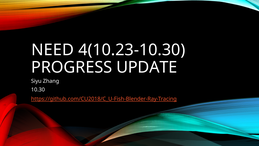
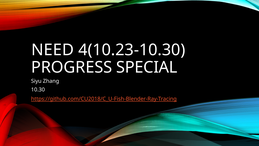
UPDATE: UPDATE -> SPECIAL (147, 67)
